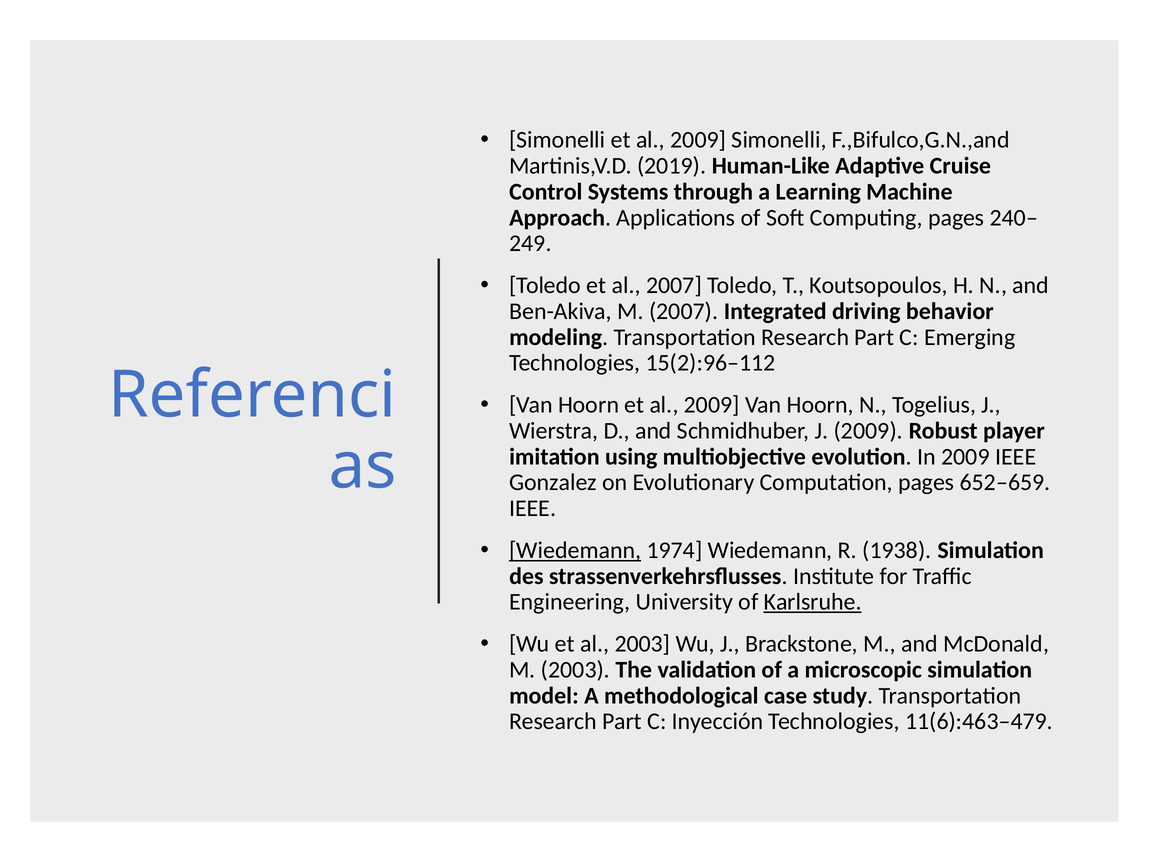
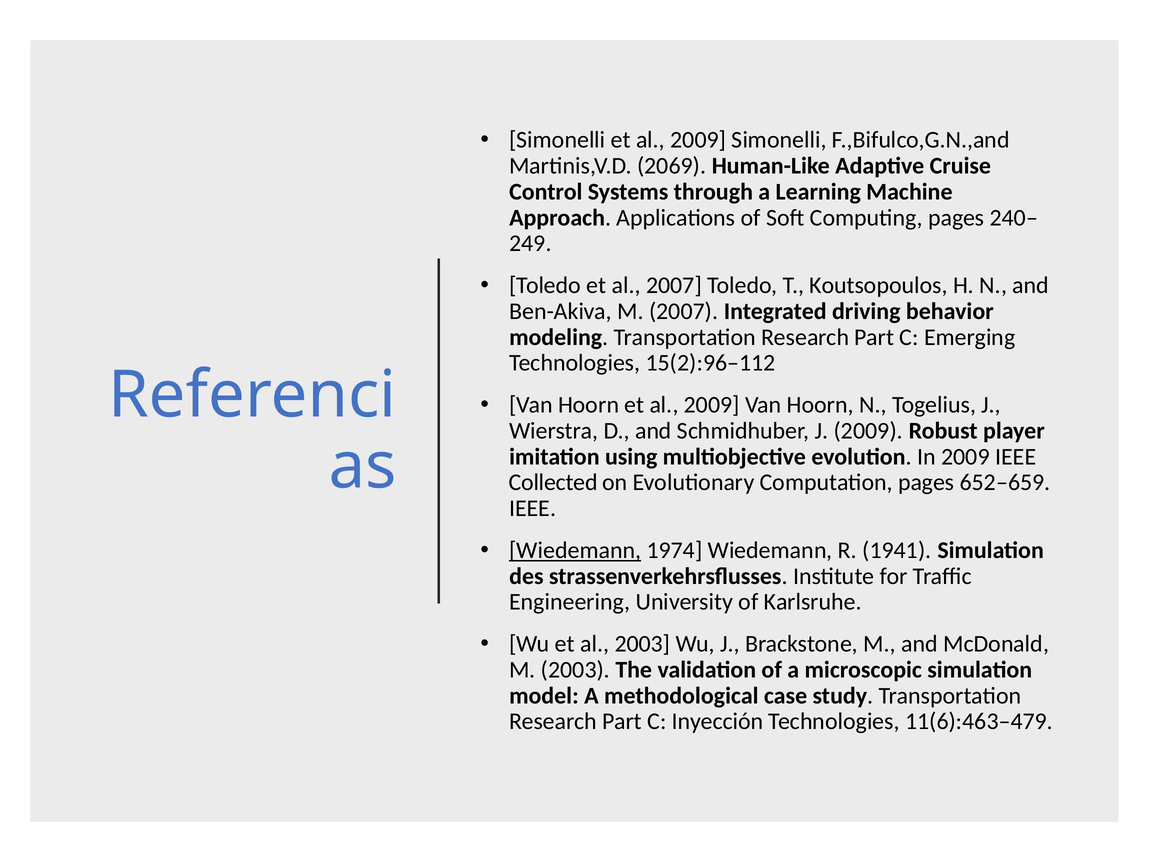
2019: 2019 -> 2069 (672, 166)
Gonzalez: Gonzalez -> Collected (553, 482)
1938: 1938 -> 1941 (897, 550)
Karlsruhe underline: present -> none (813, 602)
